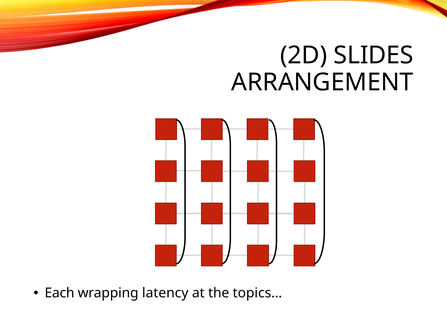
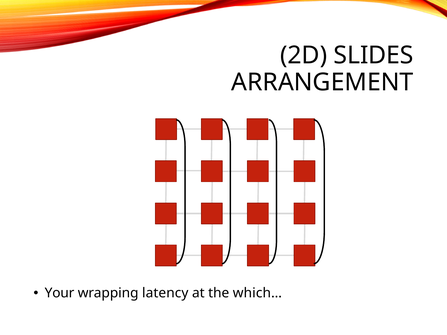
Each: Each -> Your (60, 293)
topics…: topics… -> which… (257, 293)
